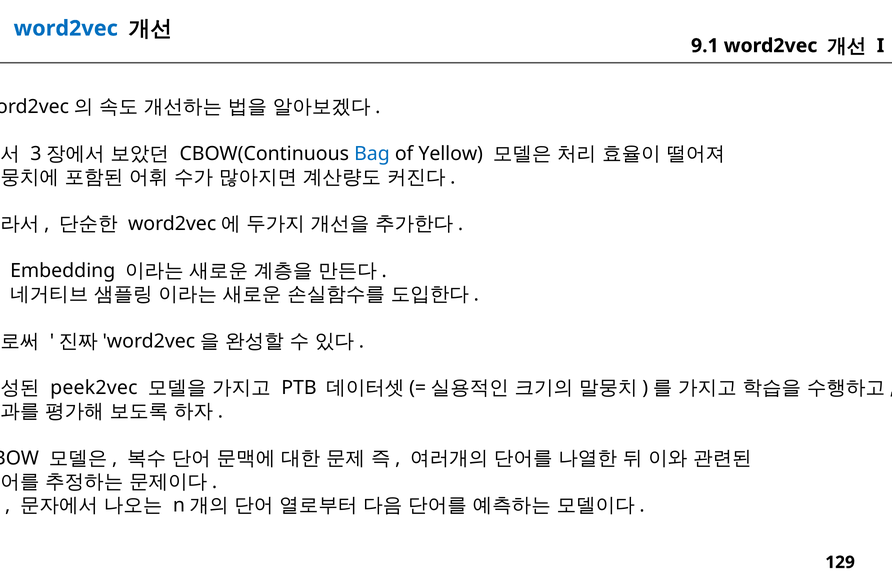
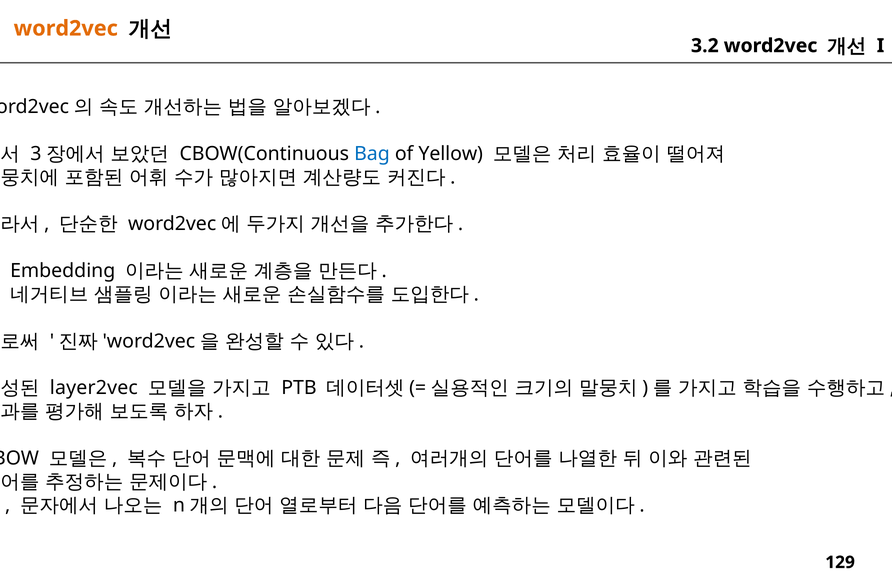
word2vec colour: blue -> orange (66, 28)
9.1: 9.1 -> 3.2 (705, 46)
peek2vec: peek2vec -> layer2vec (94, 388)
